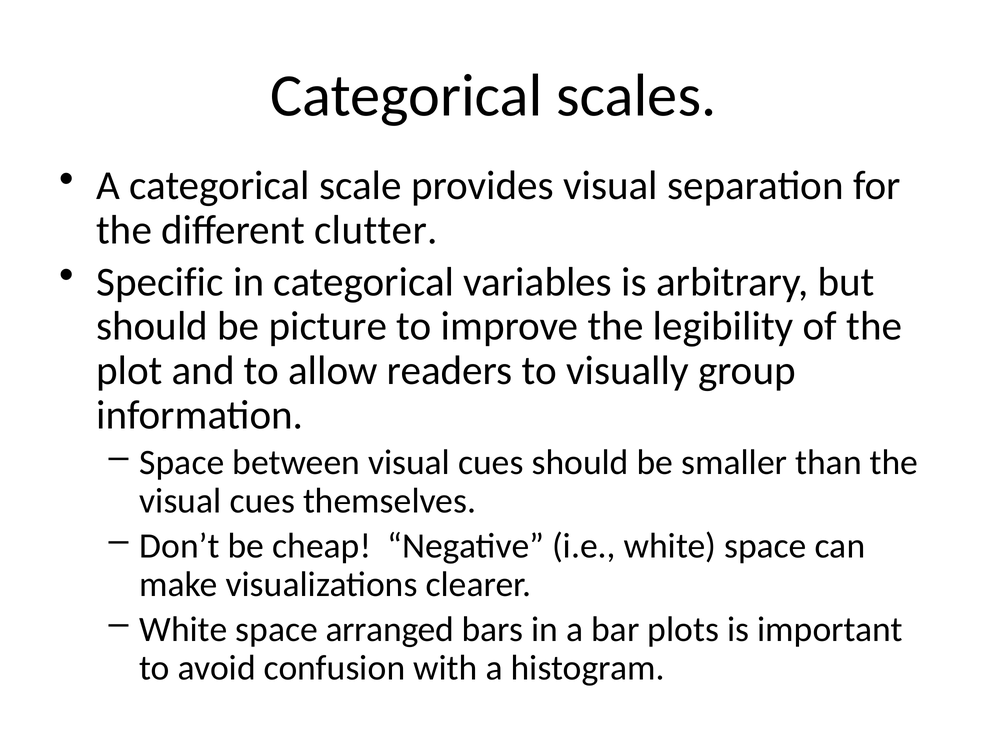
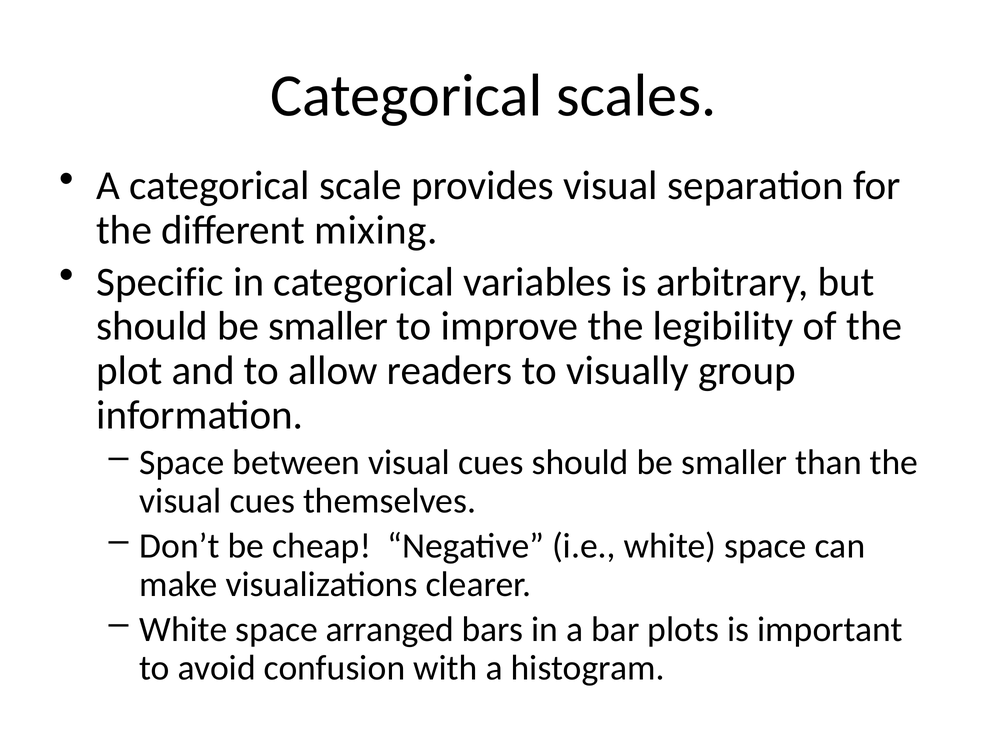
clutter: clutter -> mixing (376, 230)
picture: picture -> smaller (328, 326)
